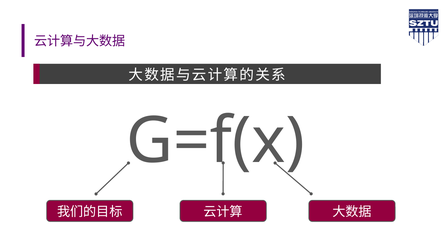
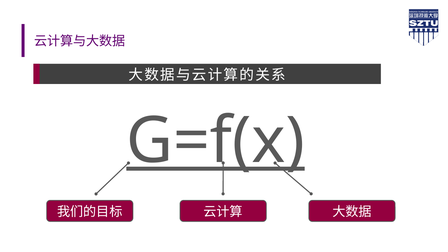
G=f(x underline: none -> present (216, 141)
